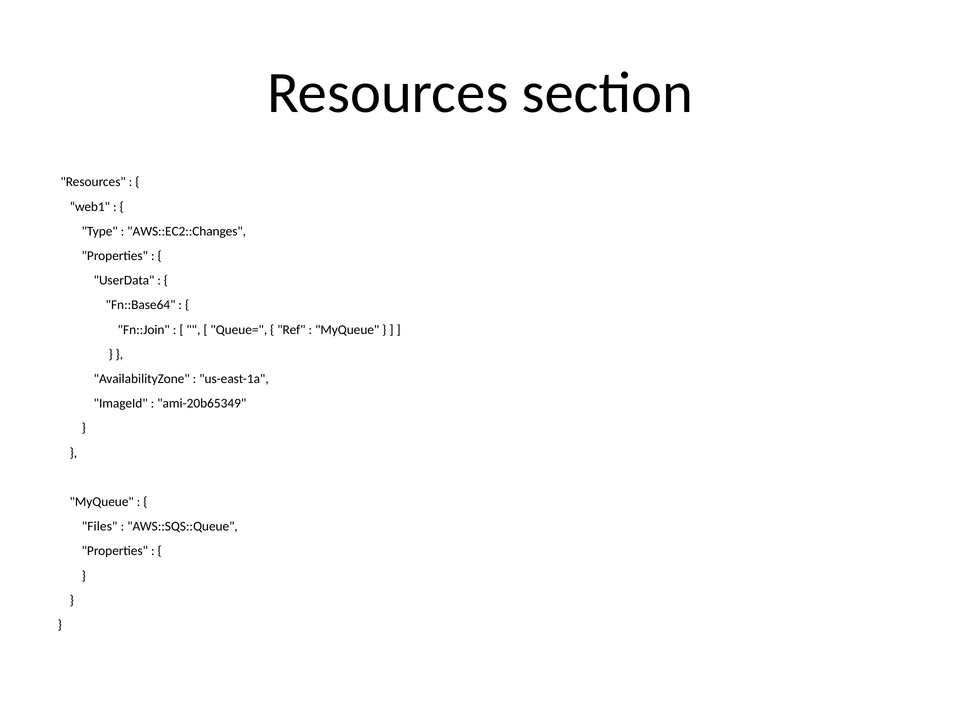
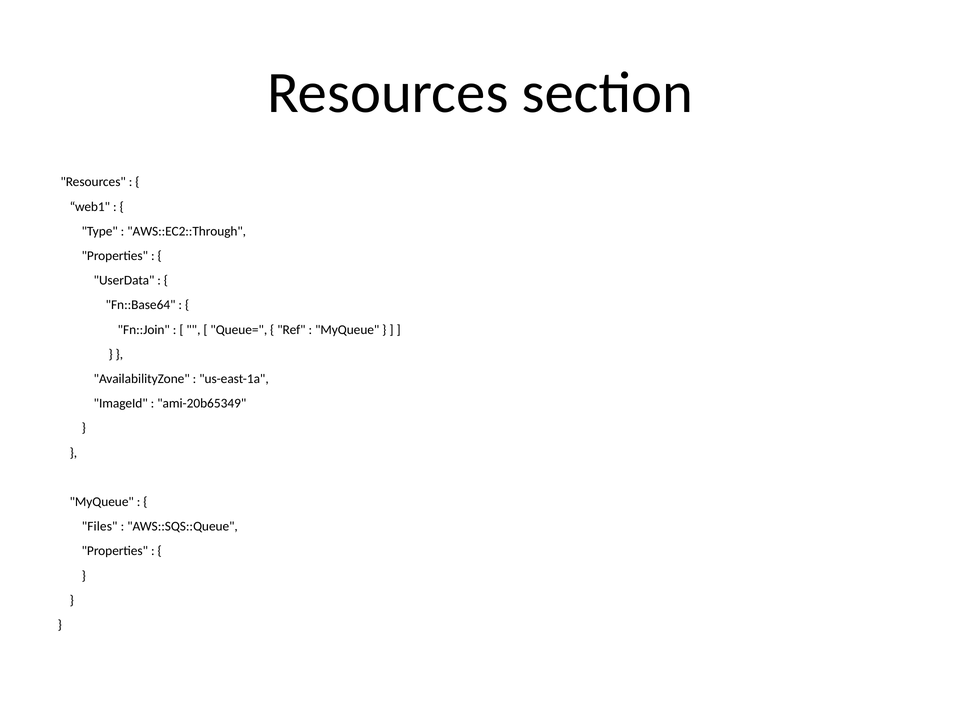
AWS::EC2::Changes: AWS::EC2::Changes -> AWS::EC2::Through (187, 231)
